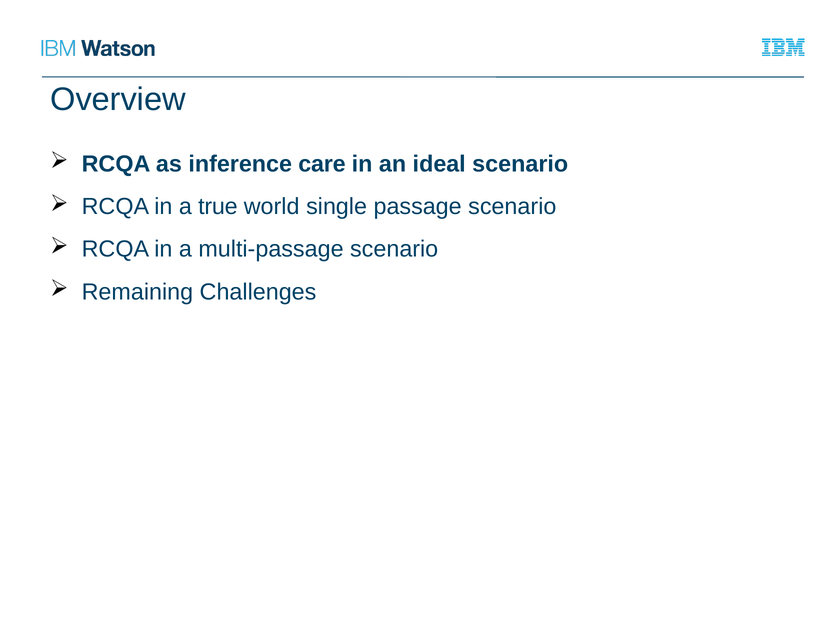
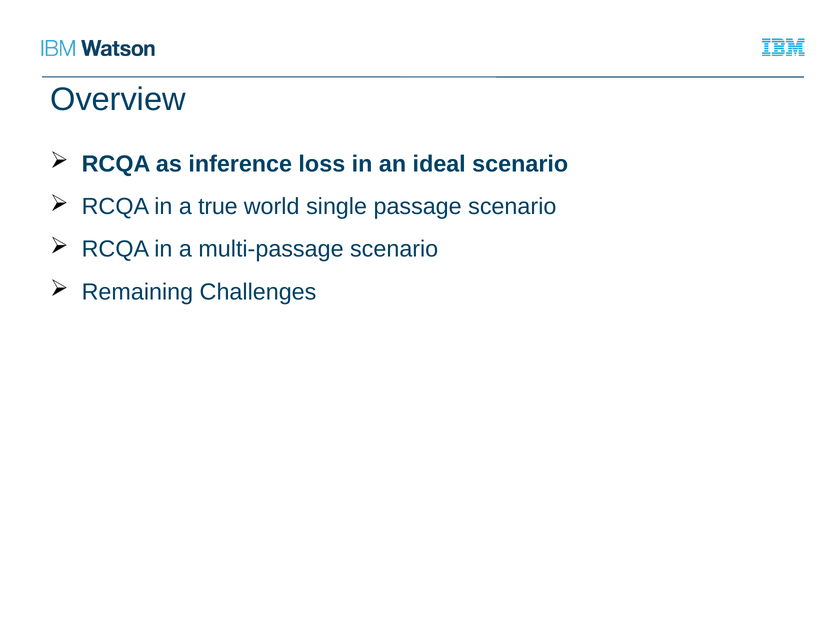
care: care -> loss (322, 164)
